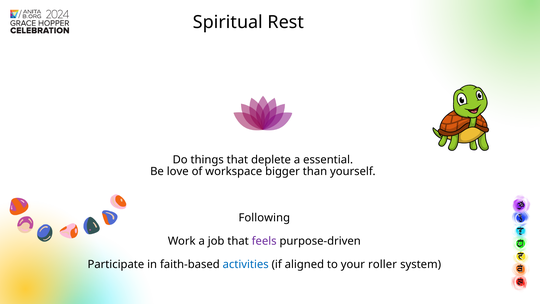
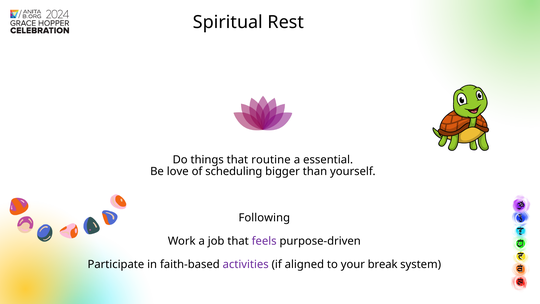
deplete: deplete -> routine (271, 160)
workspace: workspace -> scheduling (234, 171)
activities colour: blue -> purple (246, 264)
roller: roller -> break (383, 264)
